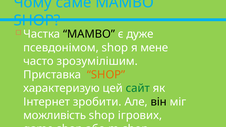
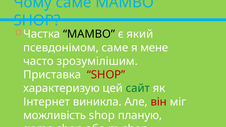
дуже: дуже -> який (140, 34)
псевдонімом shop: shop -> саме (115, 48)
SHOP colour: orange -> red (106, 75)
зробити: зробити -> виникла (97, 102)
він colour: black -> red (159, 102)
ігрових: ігрових -> планую (140, 115)
